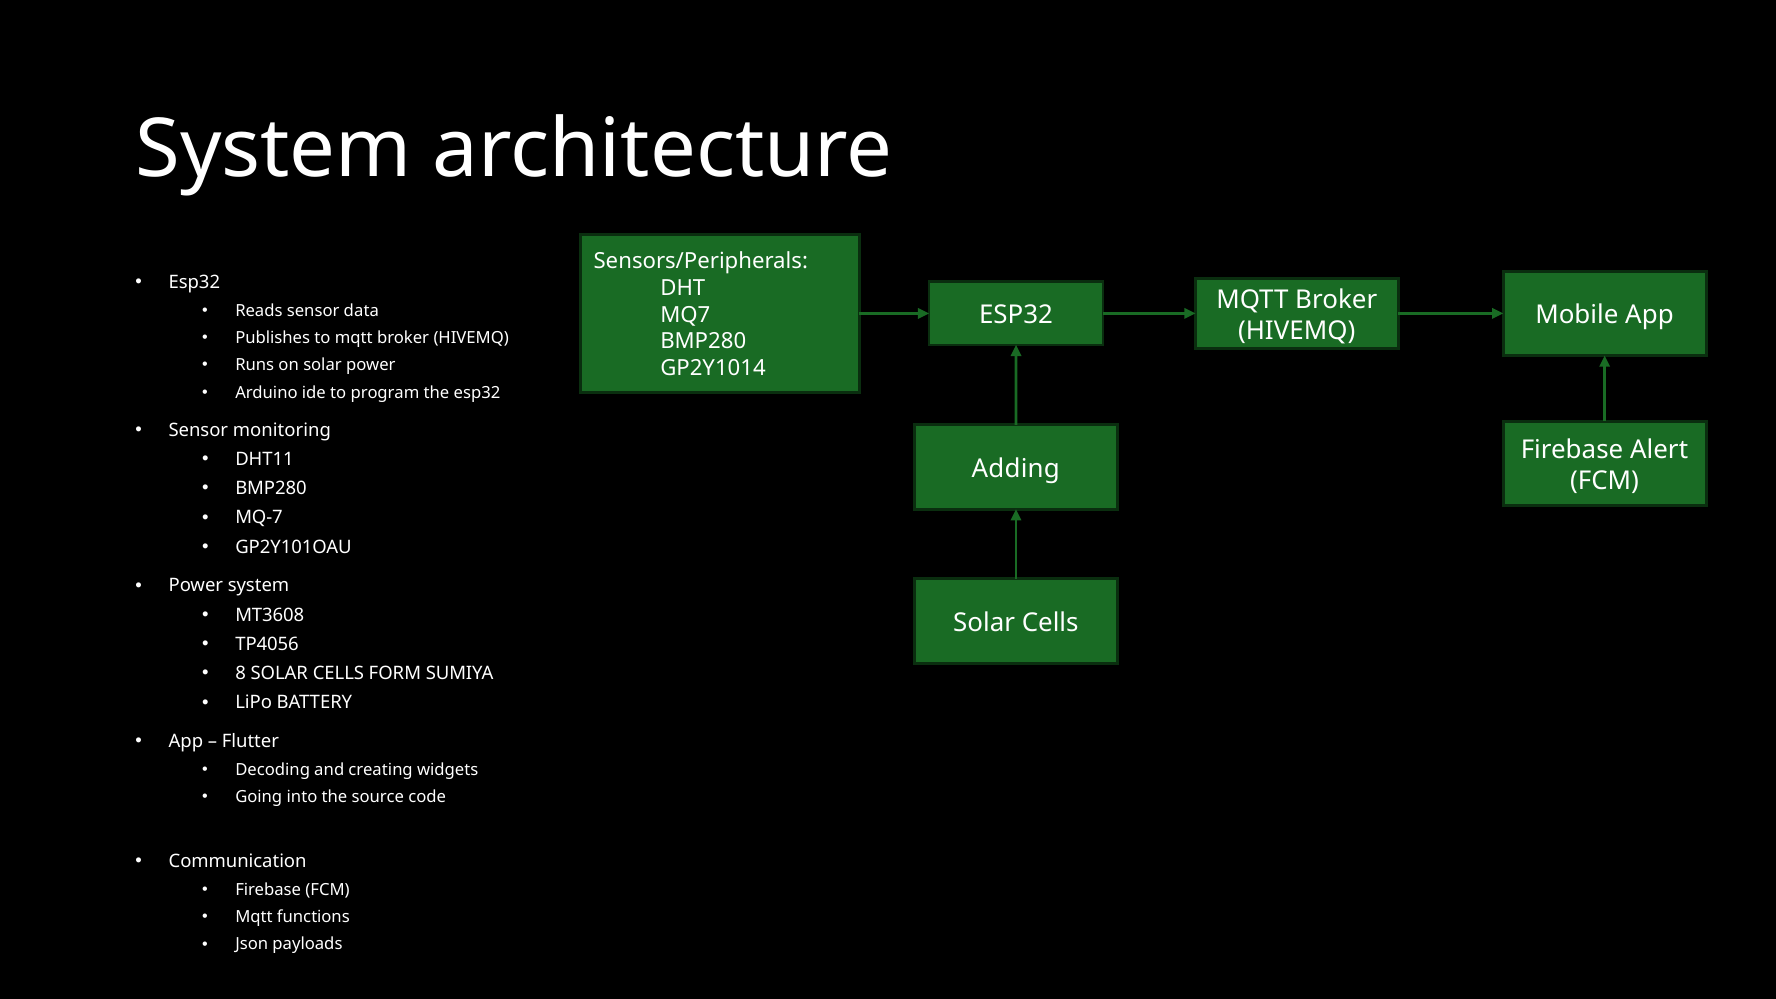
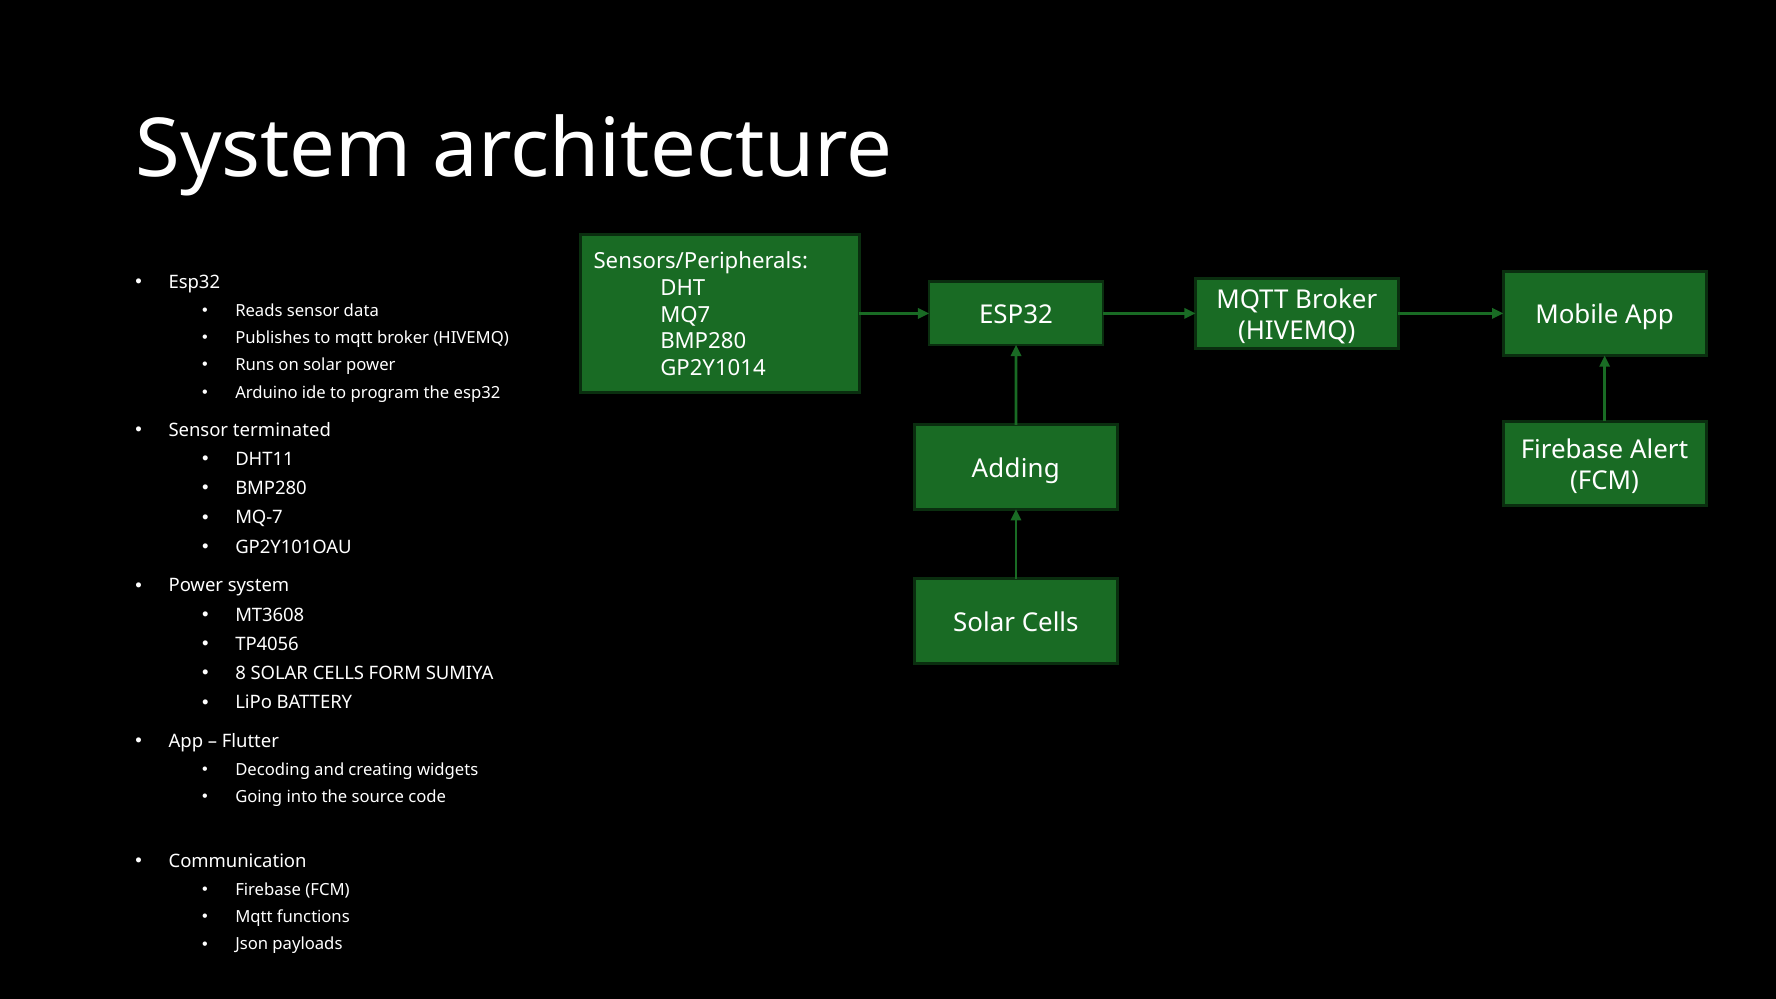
monitoring: monitoring -> terminated (282, 430)
